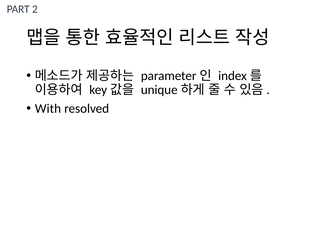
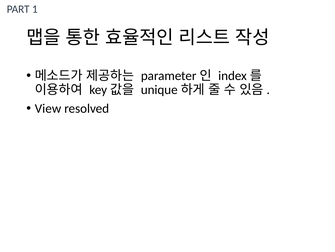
2: 2 -> 1 (35, 9)
With: With -> View (48, 108)
